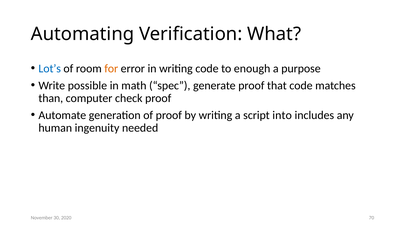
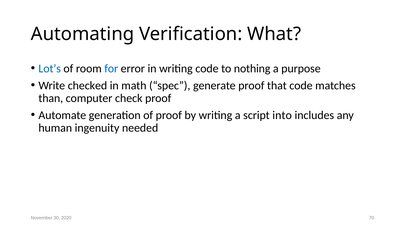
for colour: orange -> blue (111, 68)
enough: enough -> nothing (252, 68)
possible: possible -> checked (87, 85)
